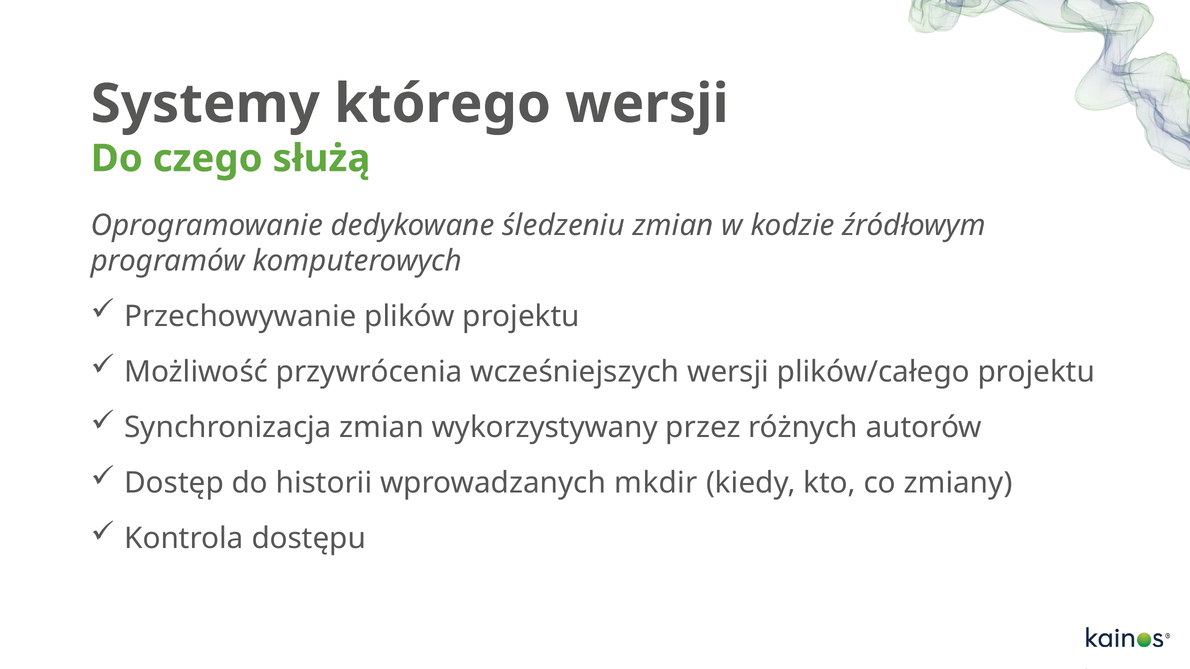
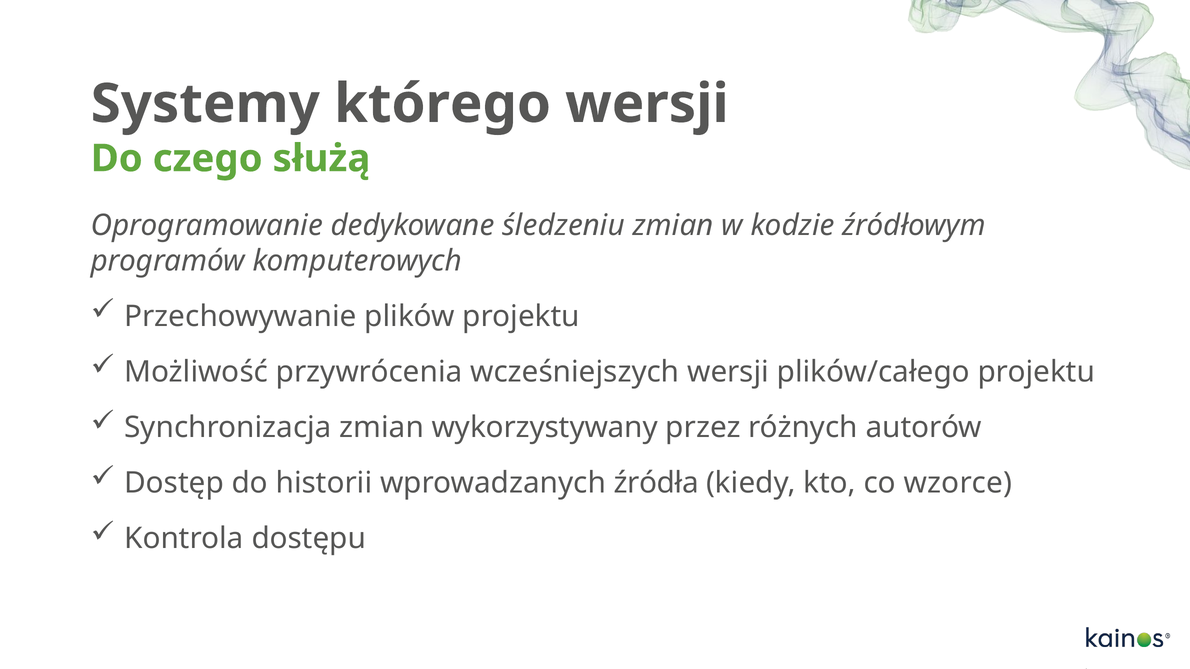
mkdir: mkdir -> źródła (656, 483)
zmiany: zmiany -> wzorce (958, 483)
